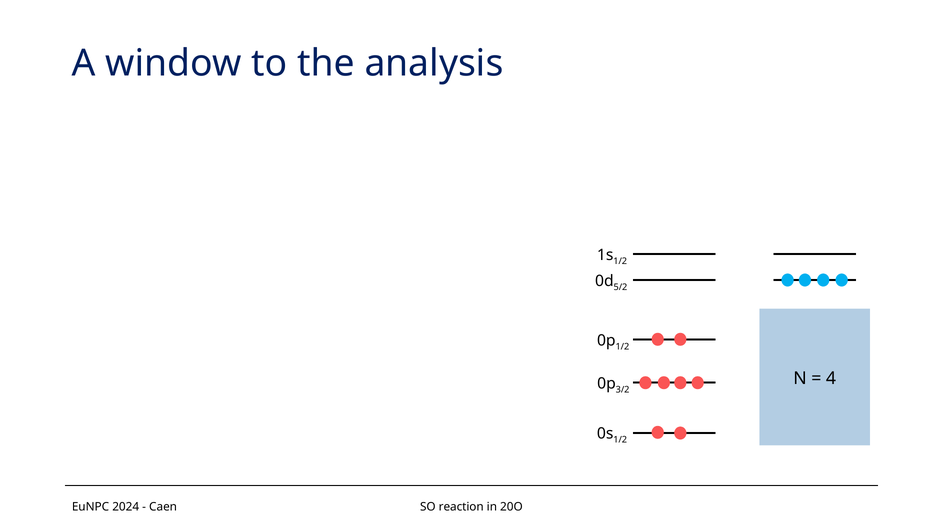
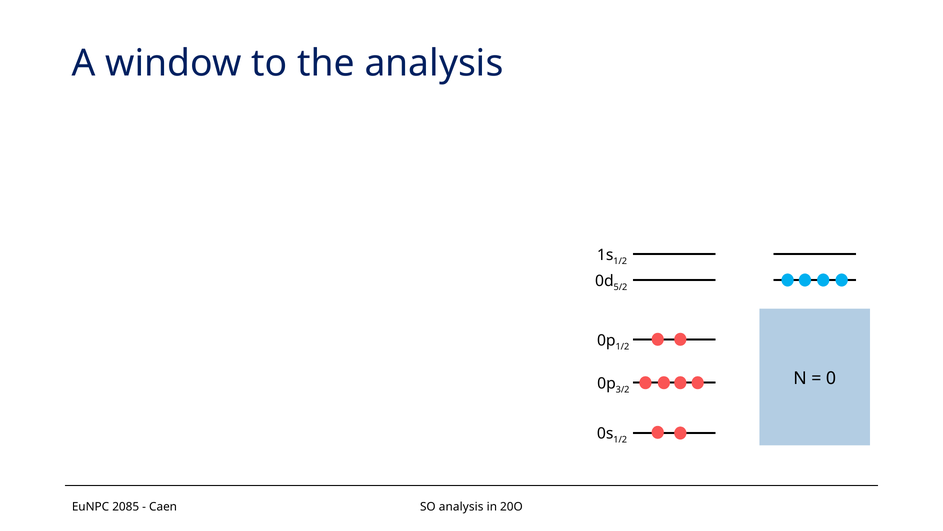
4: 4 -> 0 (831, 378)
2024: 2024 -> 2085 (126, 507)
SO reaction: reaction -> analysis (461, 507)
